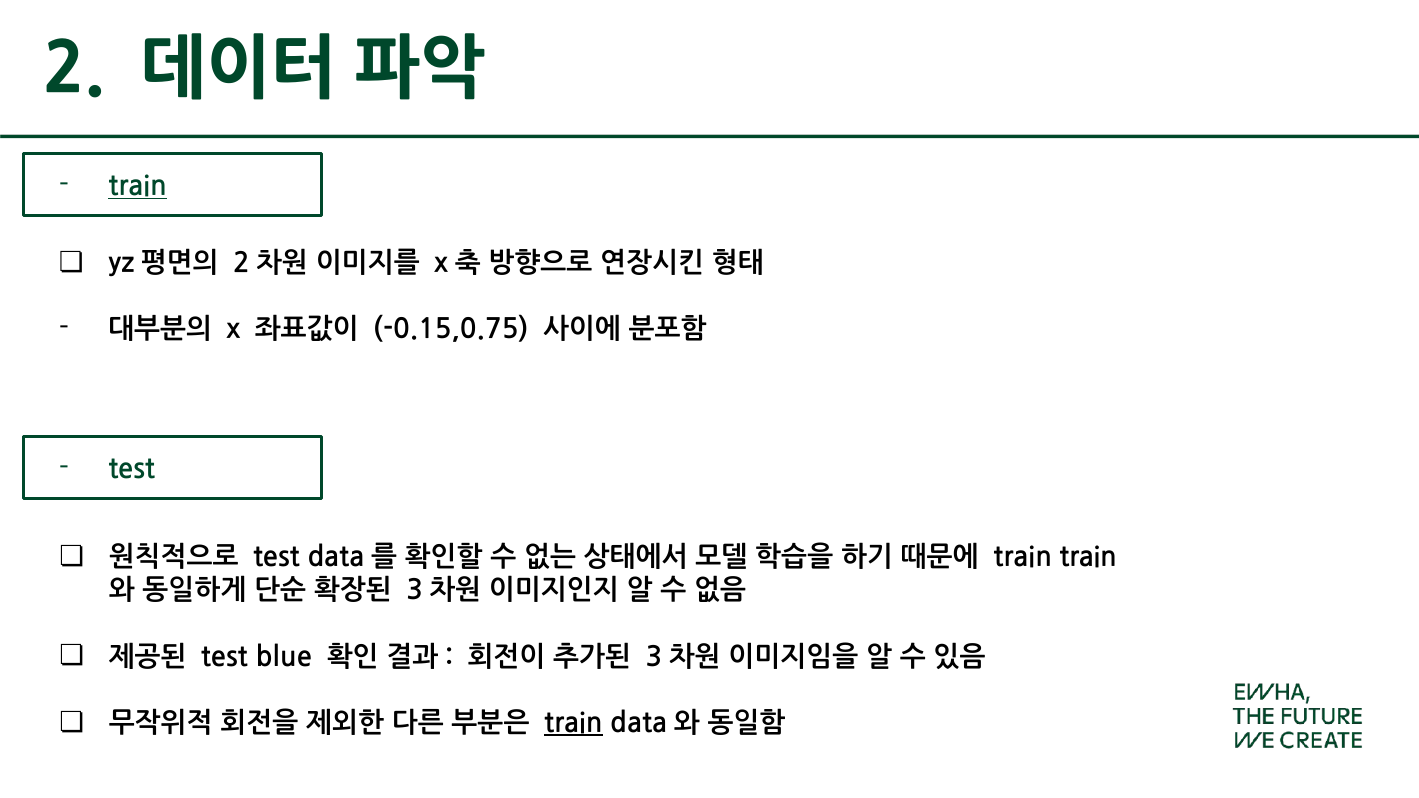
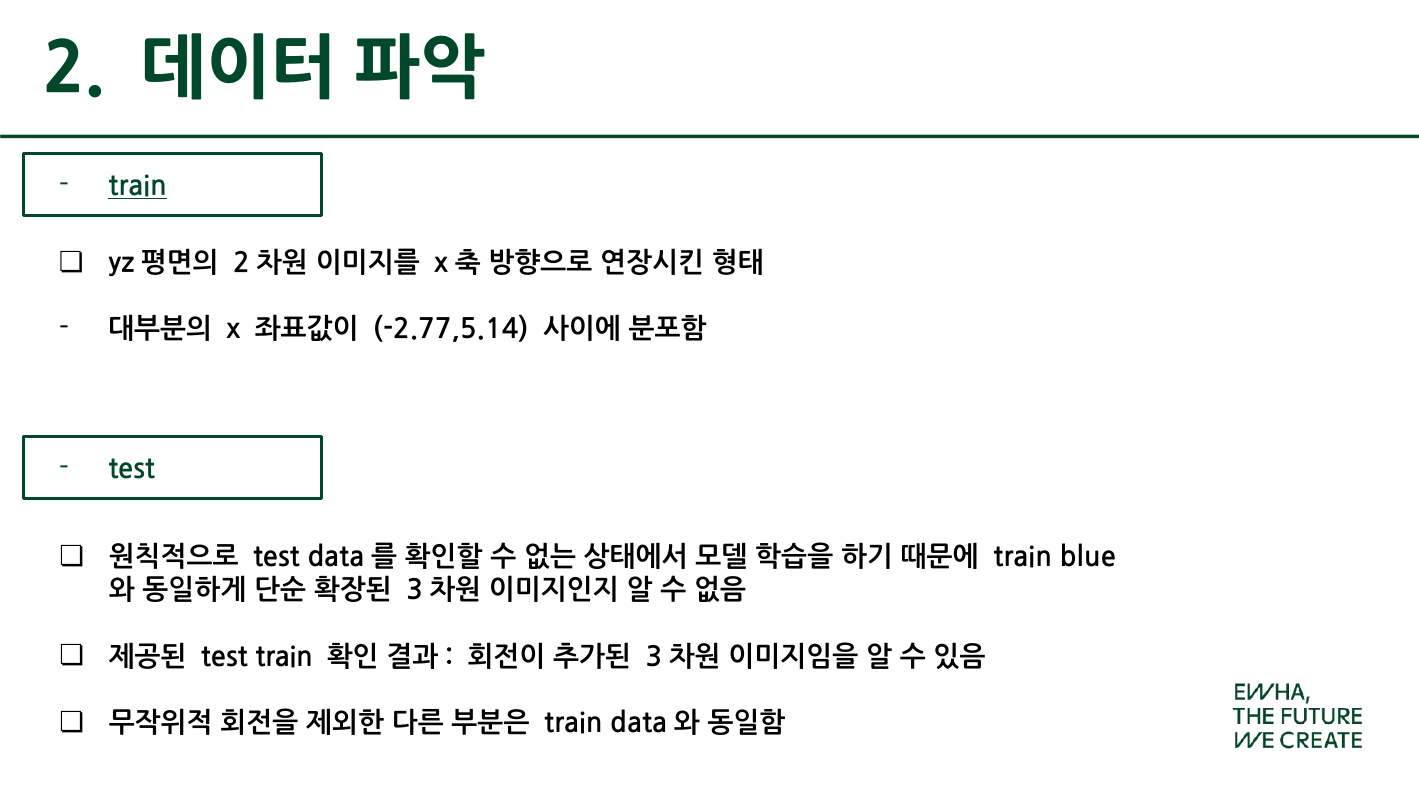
-0.15,0.75: -0.15,0.75 -> -2.77,5.14 (451, 330)
train train: train -> blue (1088, 558)
test blue: blue -> train (284, 657)
train underline: present -> none (573, 724)
